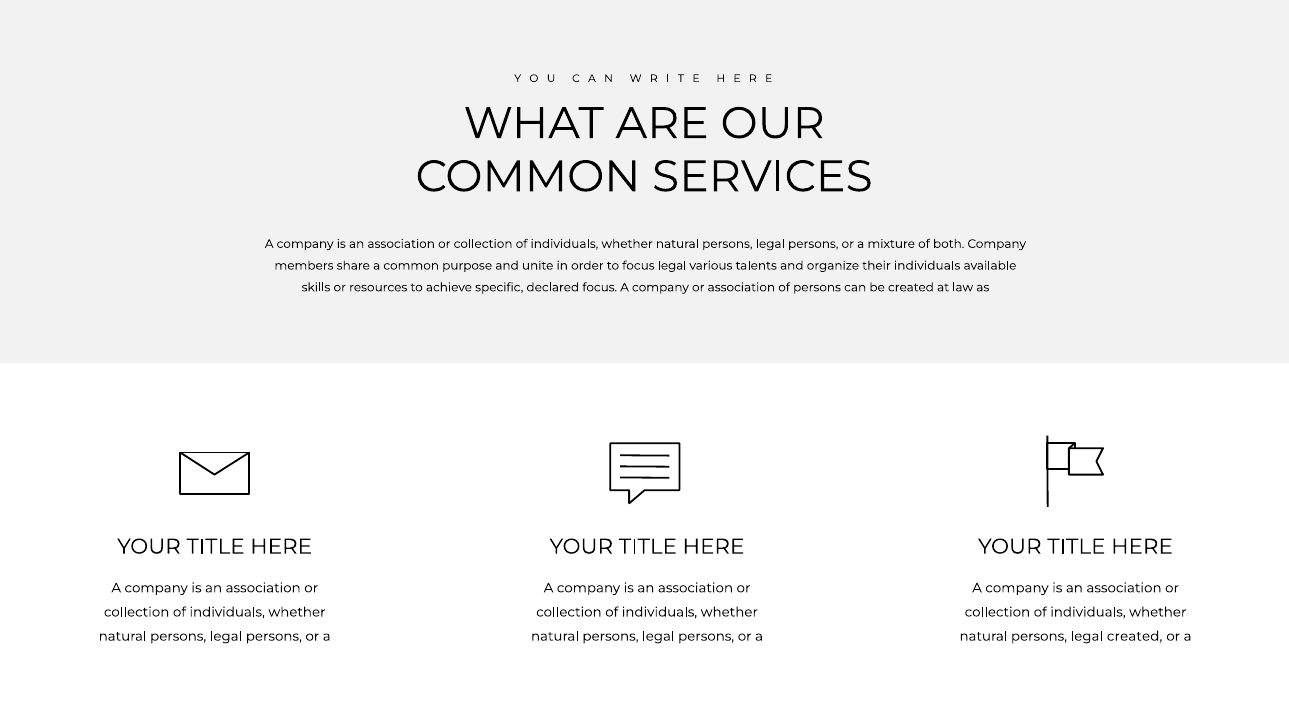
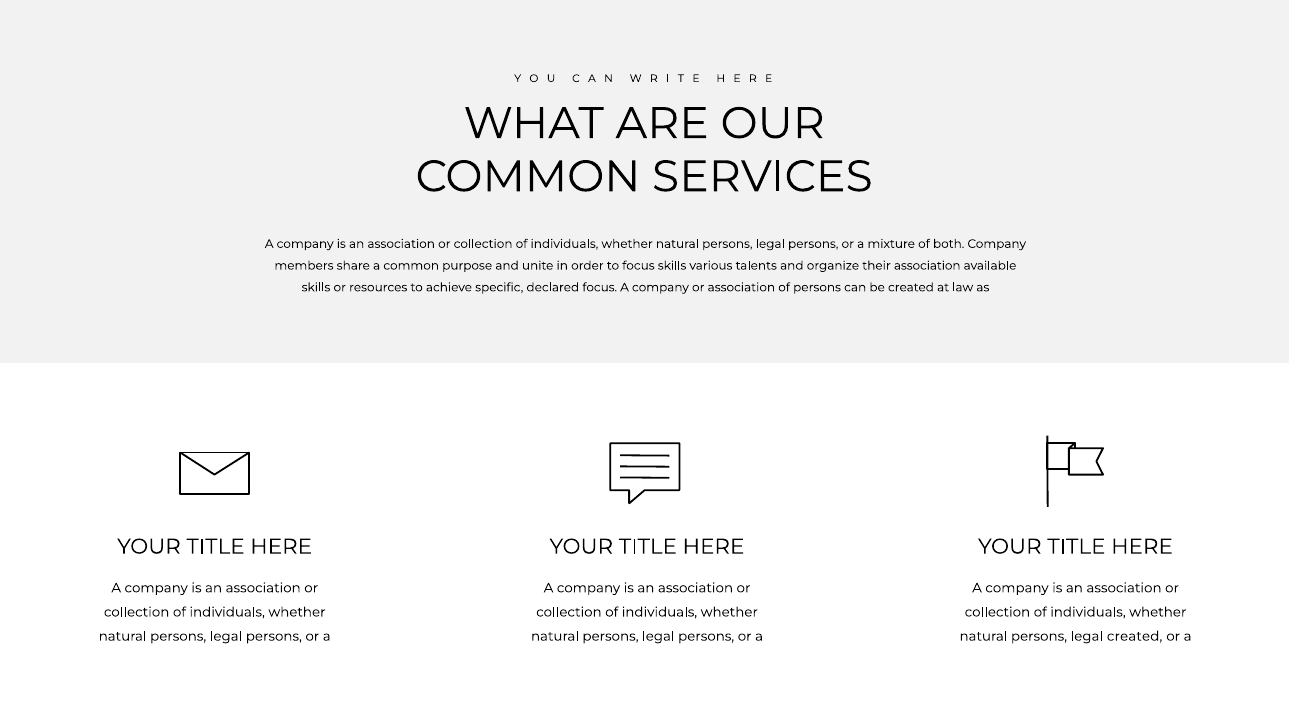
focus legal: legal -> skills (672, 266)
their individuals: individuals -> association (927, 266)
